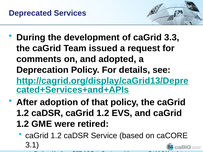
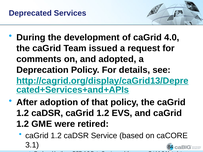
caGrid 3.3: 3.3 -> 4.0 (172, 38)
